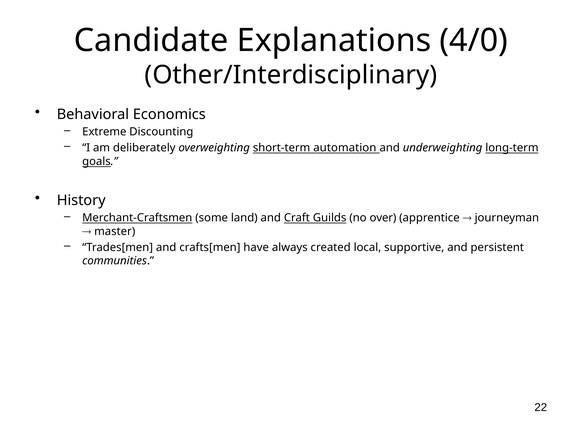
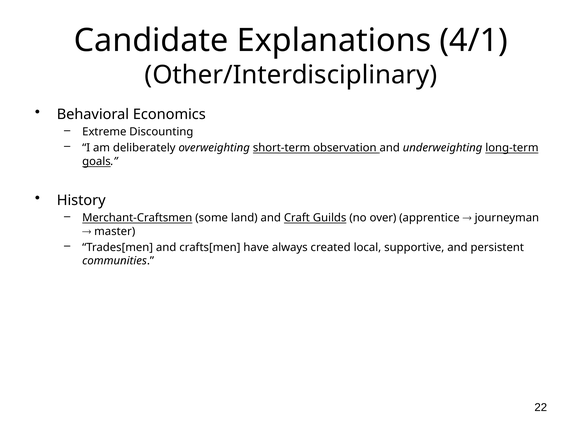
4/0: 4/0 -> 4/1 (474, 41)
automation: automation -> observation (345, 148)
